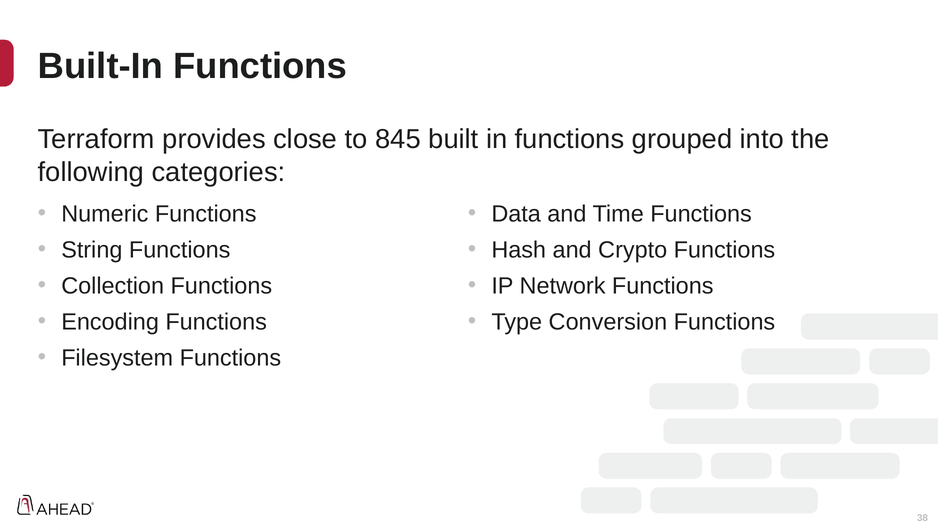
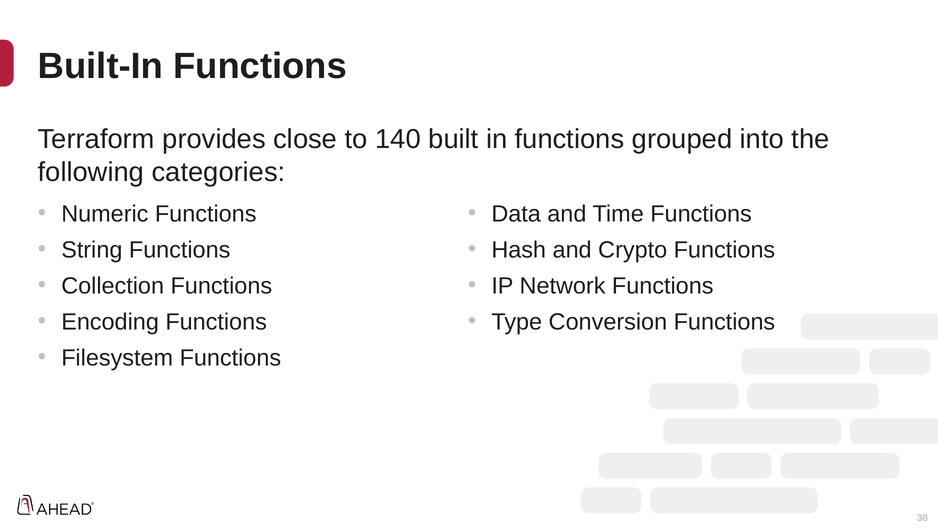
845: 845 -> 140 (398, 139)
